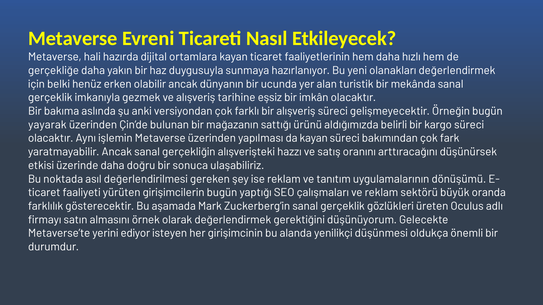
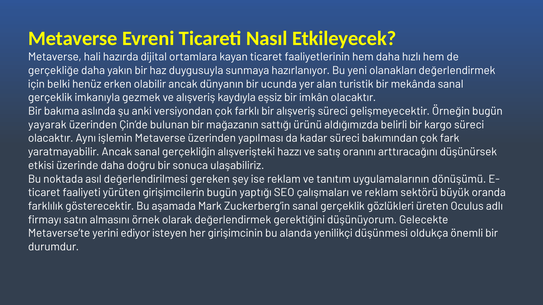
tarihine: tarihine -> kaydıyla (237, 98)
da kayan: kayan -> kadar (314, 138)
